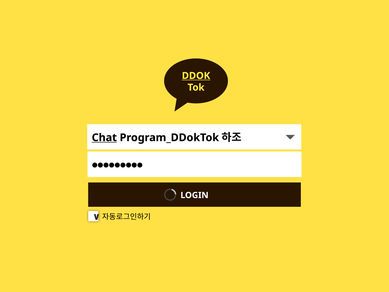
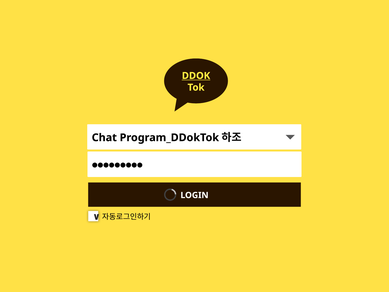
Chat underline: present -> none (104, 137)
